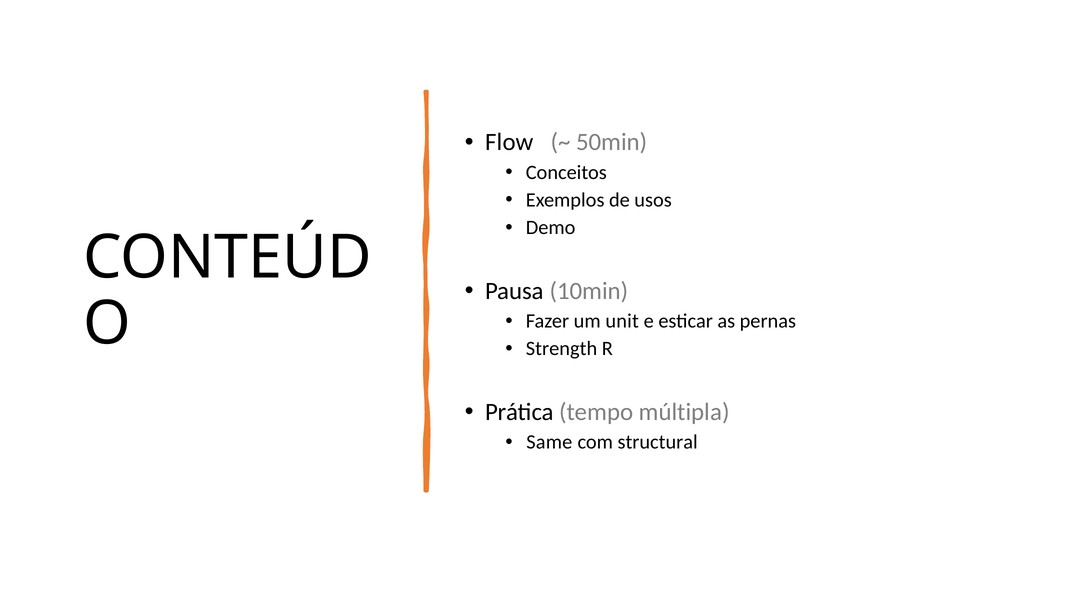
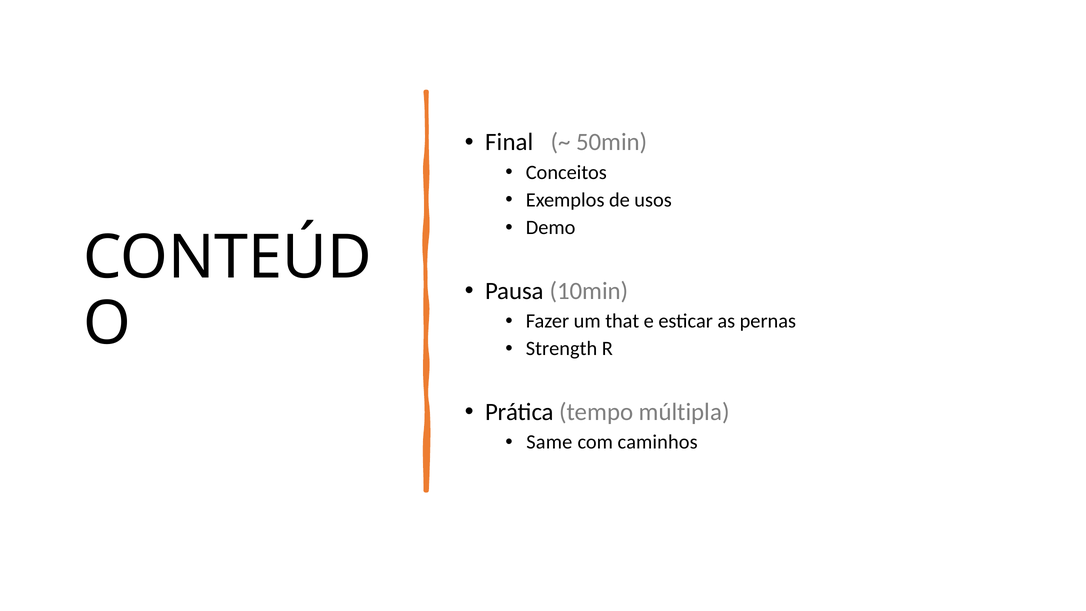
Flow: Flow -> Final (509, 142)
unit: unit -> that (622, 321)
structural: structural -> caminhos (658, 442)
